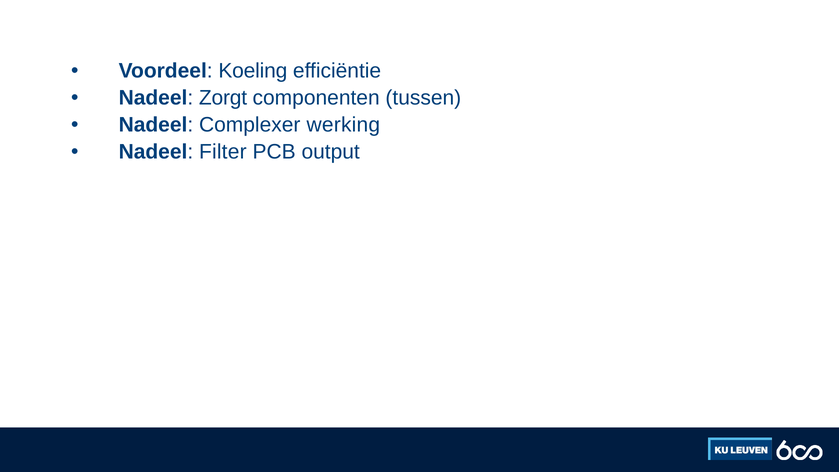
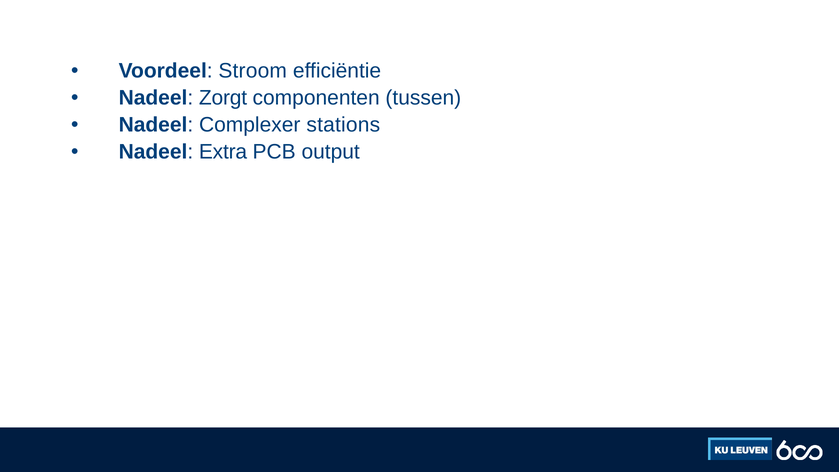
Koeling: Koeling -> Stroom (253, 71)
werking: werking -> stations (343, 125)
Filter: Filter -> Extra (223, 152)
